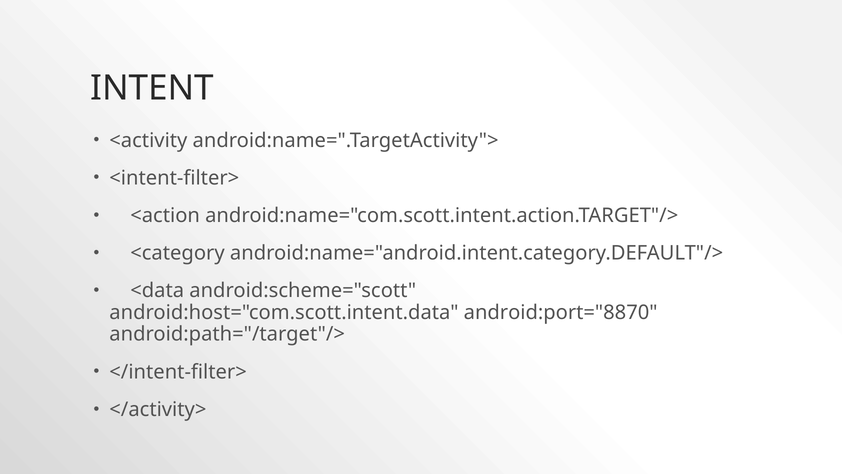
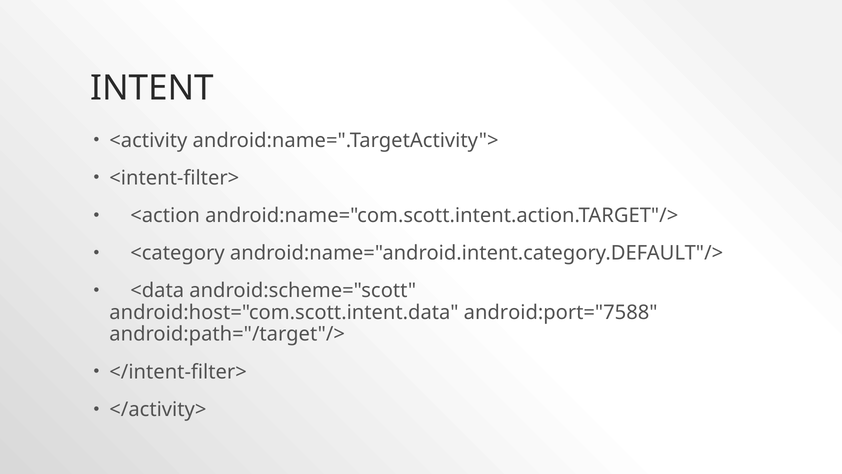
android:port="8870: android:port="8870 -> android:port="7588 (561, 312)
